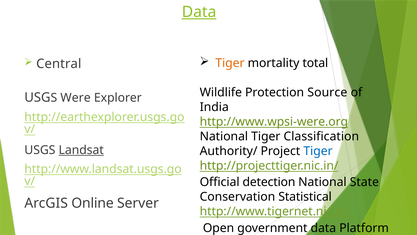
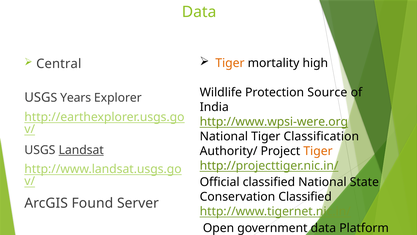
Data underline: present -> none (199, 12)
total: total -> high (315, 63)
Were: Were -> Years (76, 98)
Tiger colour: blue -> orange (318, 151)
Official detection: detection -> classified (269, 182)
Conservation Statistical: Statistical -> Classified (305, 197)
Online: Online -> Found (92, 203)
